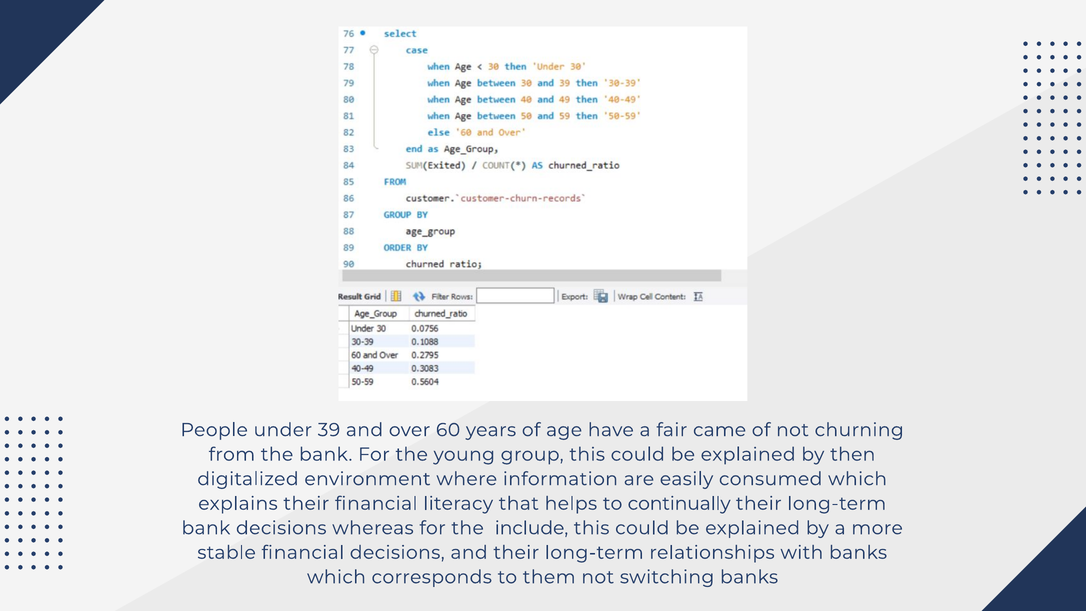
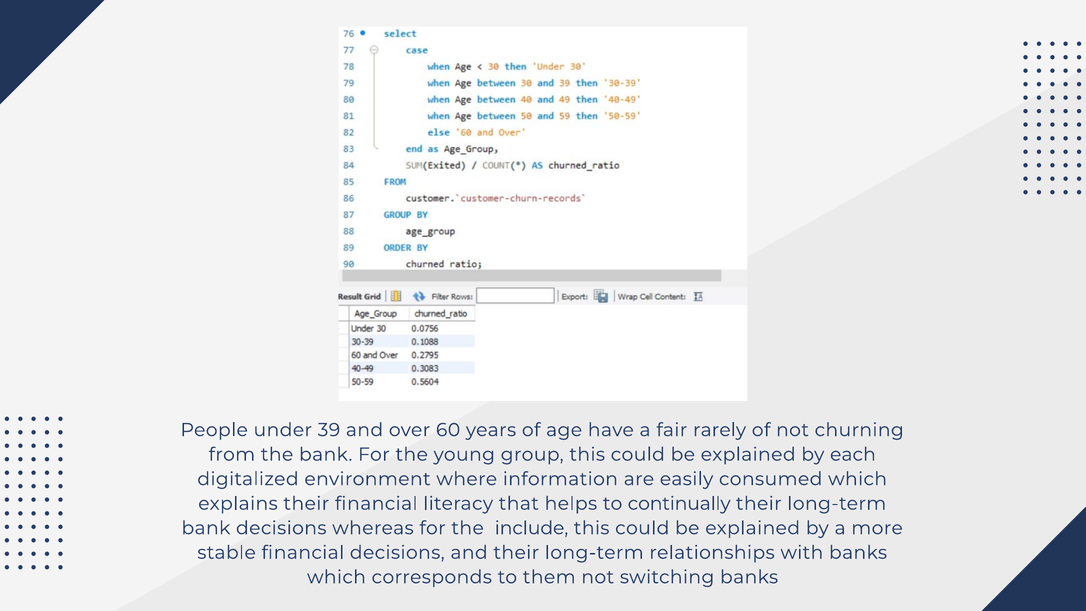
came: came -> rarely (720, 430)
then: then -> each (853, 454)
